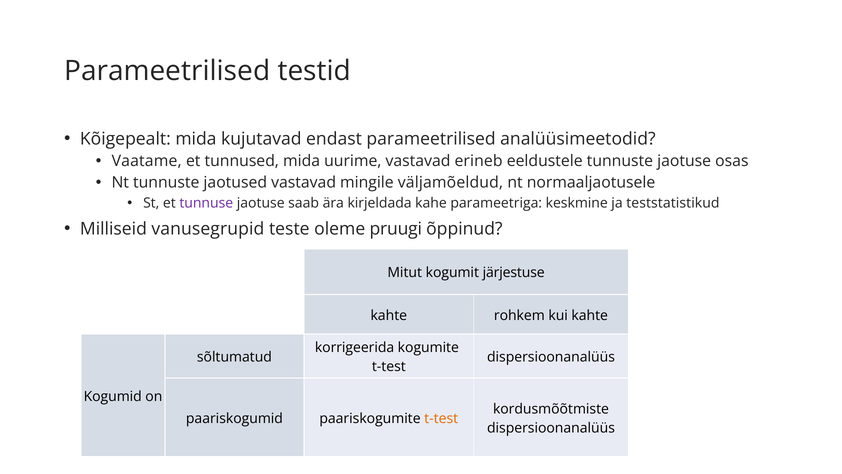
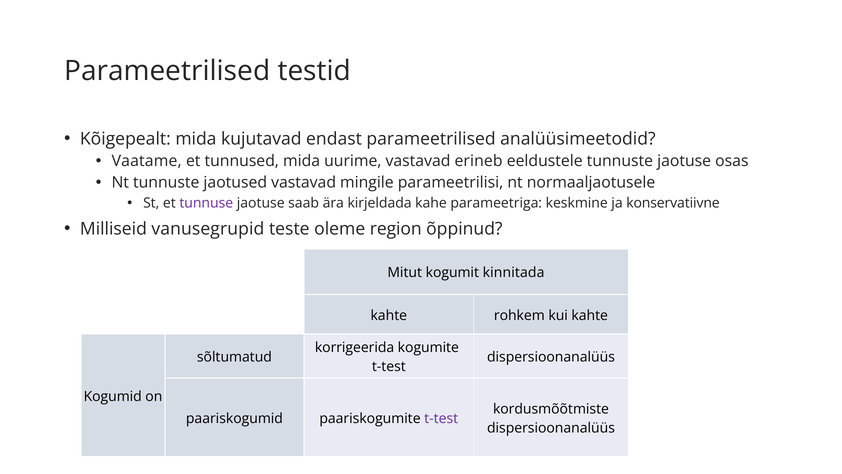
väljamõeldud: väljamõeldud -> parameetrilisi (451, 182)
teststatistikud: teststatistikud -> konservatiivne (673, 203)
pruugi: pruugi -> region (396, 229)
järjestuse: järjestuse -> kinnitada (514, 273)
t-test colour: orange -> purple (441, 418)
